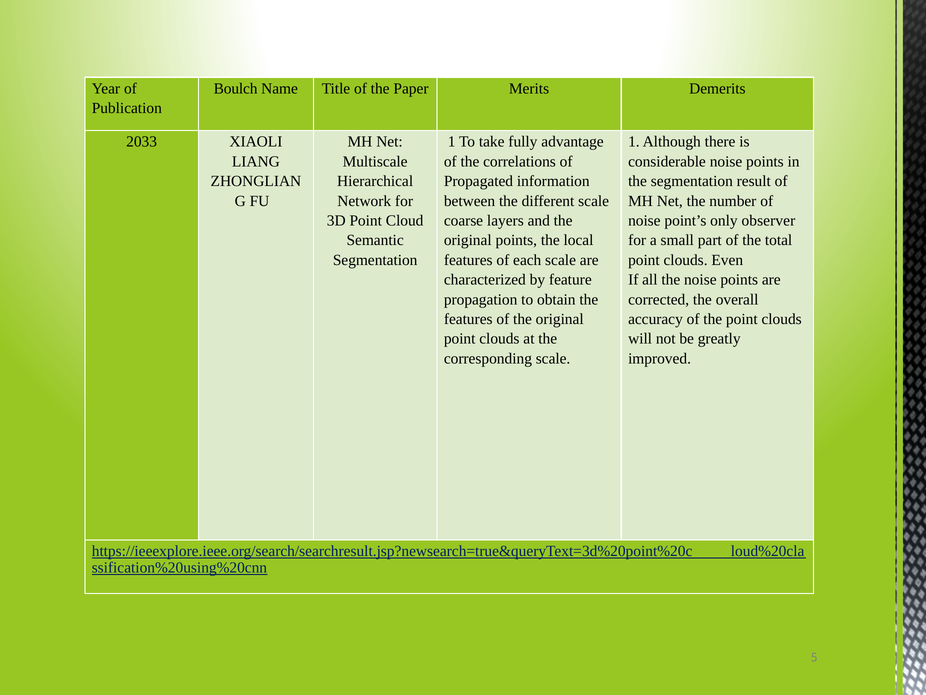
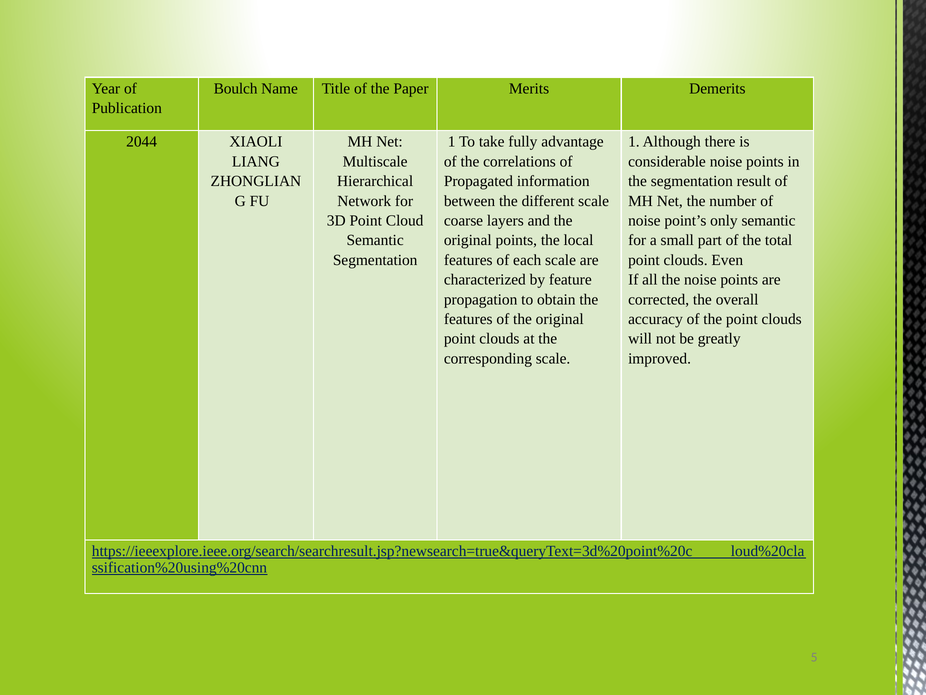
2033: 2033 -> 2044 (142, 142)
only observer: observer -> semantic (769, 221)
